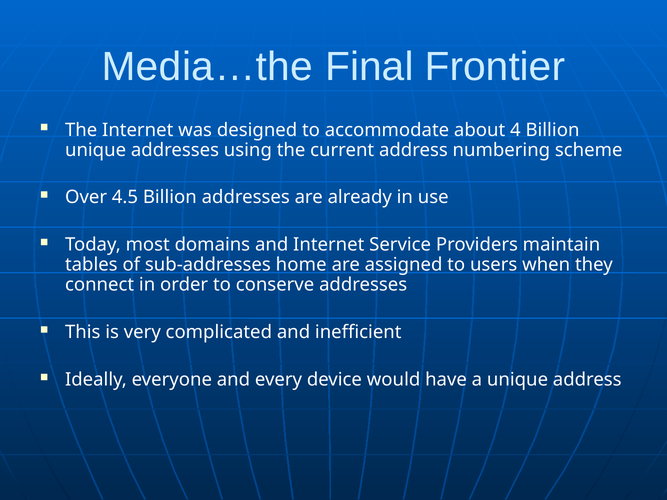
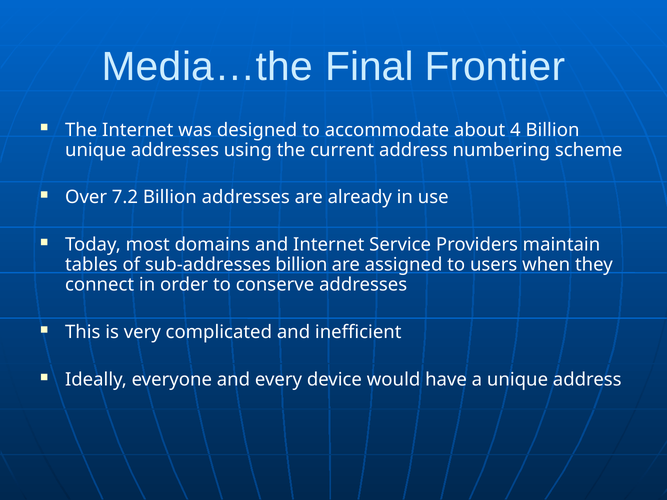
4.5: 4.5 -> 7.2 (125, 197)
sub-addresses home: home -> billion (301, 265)
